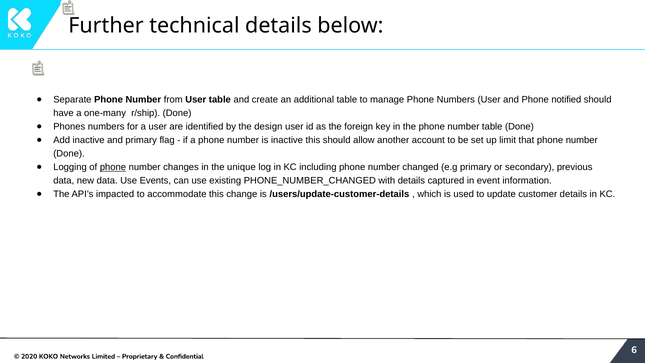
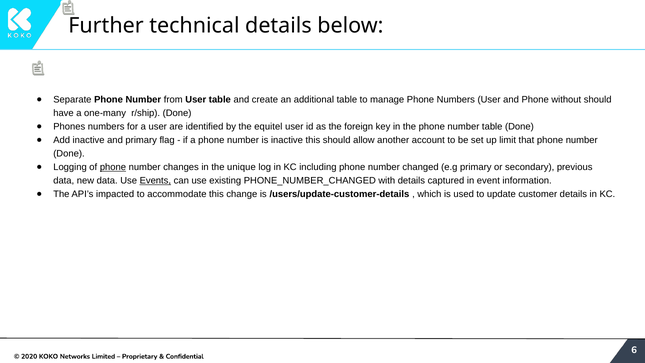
notified: notified -> without (566, 99)
design: design -> equitel (268, 127)
Events underline: none -> present (155, 181)
